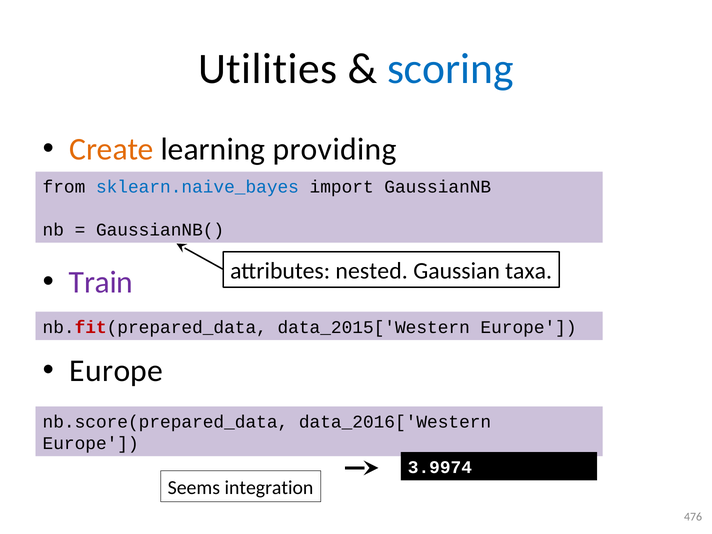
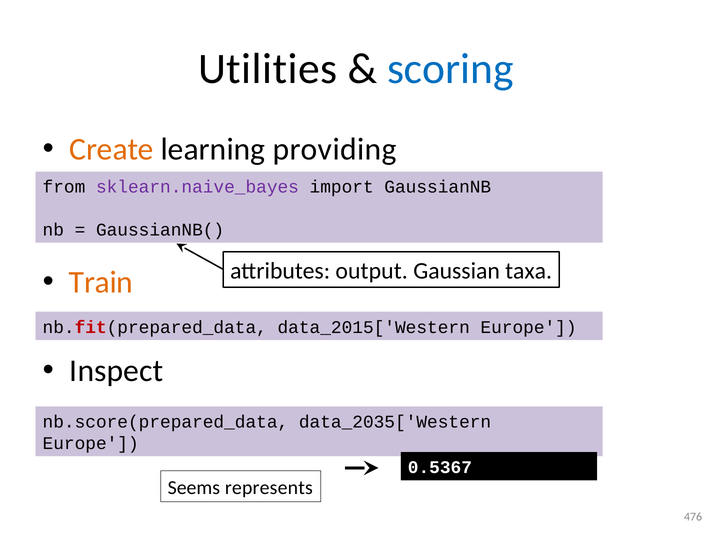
sklearn.naive_bayes colour: blue -> purple (197, 187)
nested: nested -> output (372, 271)
Train colour: purple -> orange (101, 282)
Europe: Europe -> Inspect (116, 371)
data_2016['Western: data_2016['Western -> data_2035['Western (395, 422)
3.9974: 3.9974 -> 0.5367 (440, 467)
integration: integration -> represents (269, 488)
